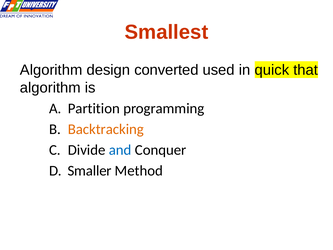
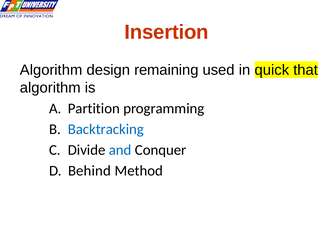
Smallest: Smallest -> Insertion (167, 32)
converted: converted -> remaining (166, 70)
Backtracking colour: orange -> blue (106, 129)
Smaller: Smaller -> Behind (89, 171)
